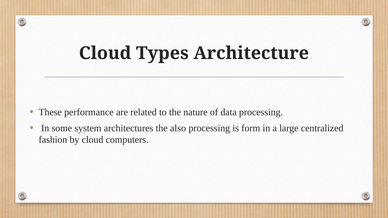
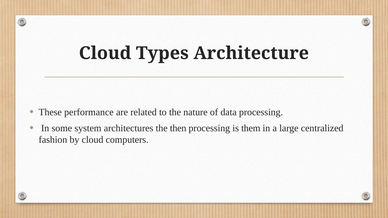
also: also -> then (178, 128)
form: form -> them (251, 128)
